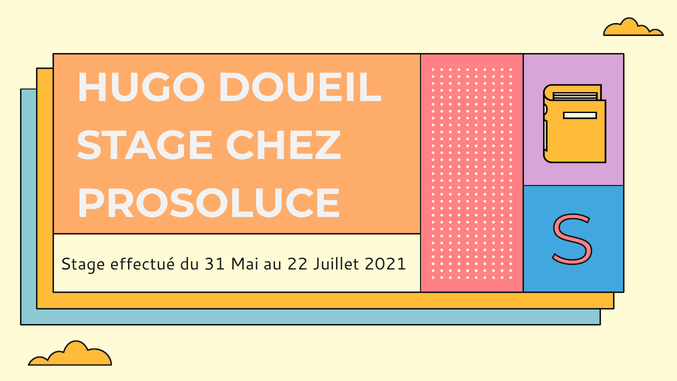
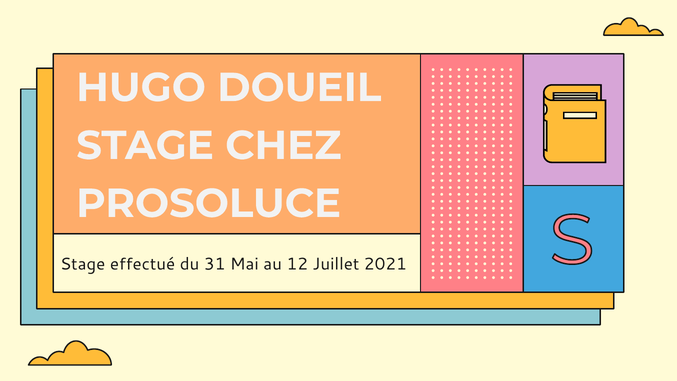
22: 22 -> 12 (297, 264)
